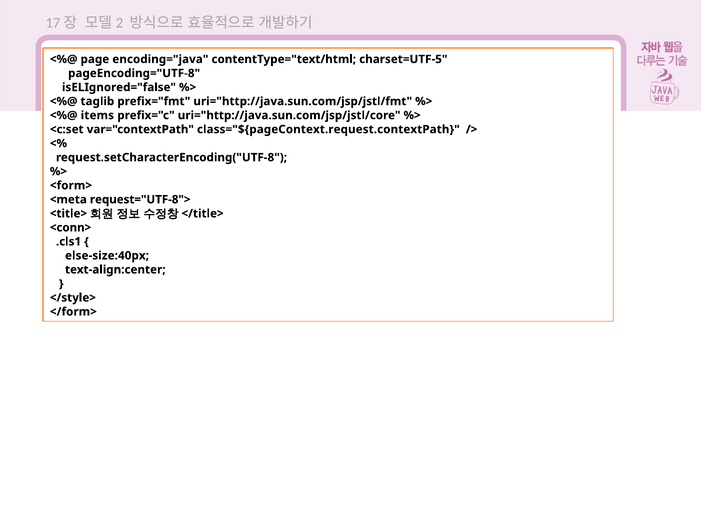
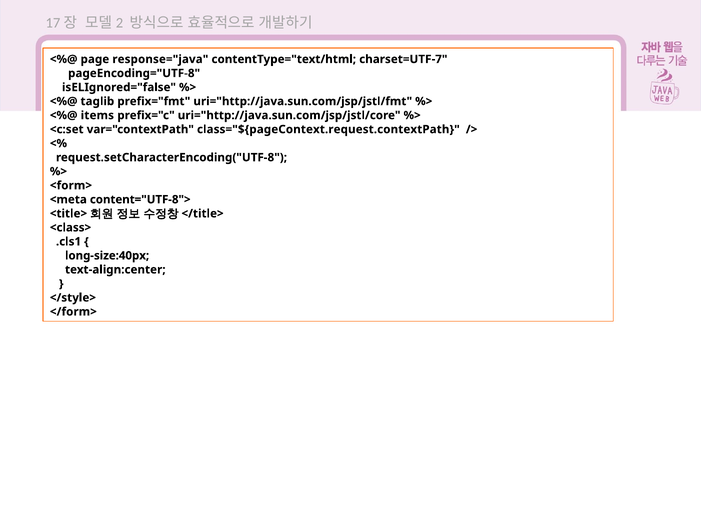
encoding="java: encoding="java -> response="java (160, 59)
charset=UTF-5: charset=UTF-5 -> charset=UTF-7 (403, 59)
request="UTF-8">: request="UTF-8"> -> content="UTF-8"> (140, 199)
<conn>: <conn> -> <class> (71, 227)
else-size:40px: else-size:40px -> long-size:40px (107, 255)
